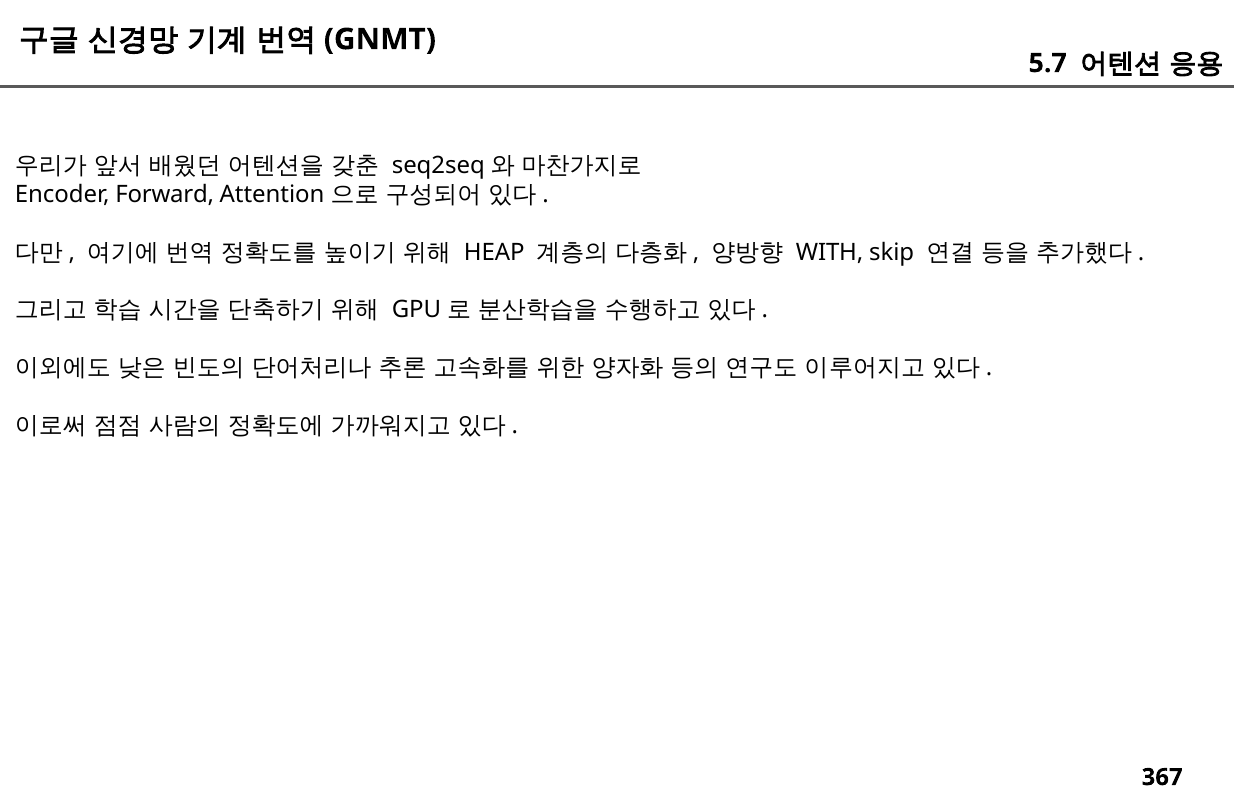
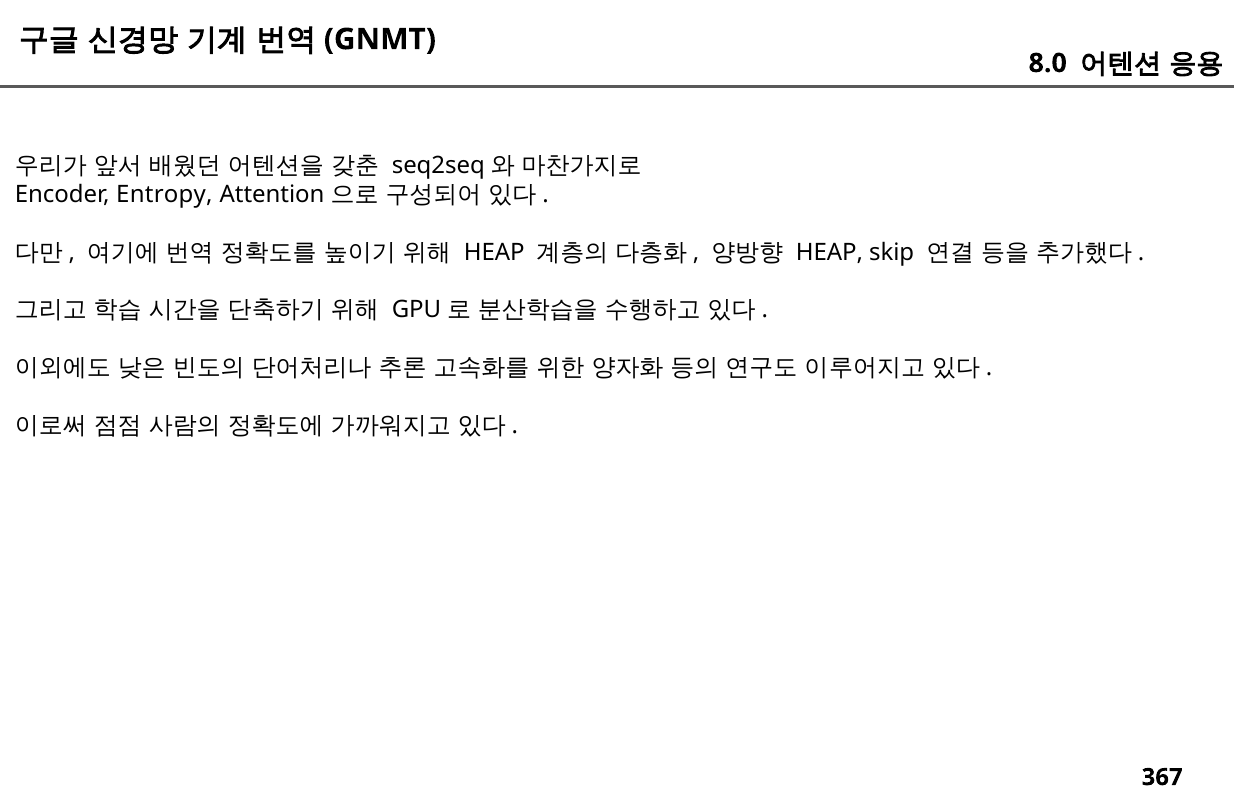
5.7: 5.7 -> 8.0 (1048, 63)
Forward: Forward -> Entropy (164, 195)
WITH: WITH -> HEAP (830, 253)
